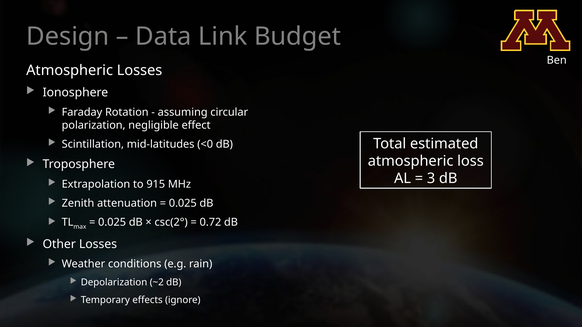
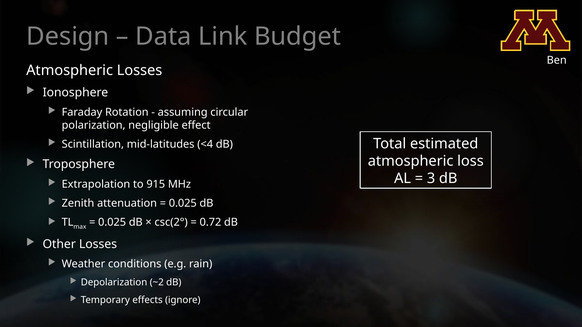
<0: <0 -> <4 (205, 145)
